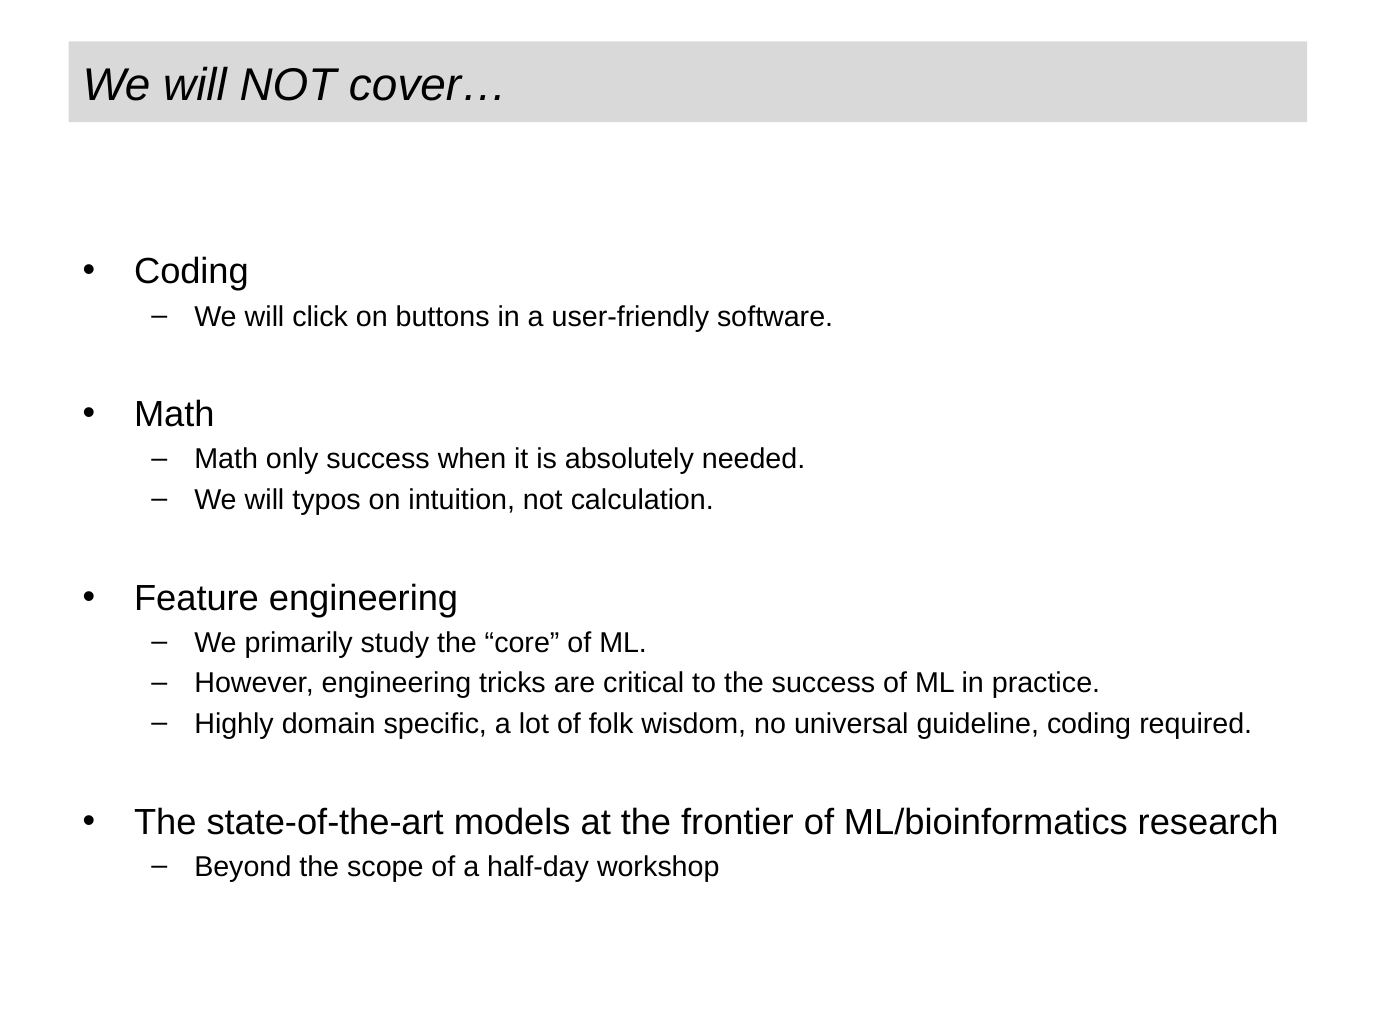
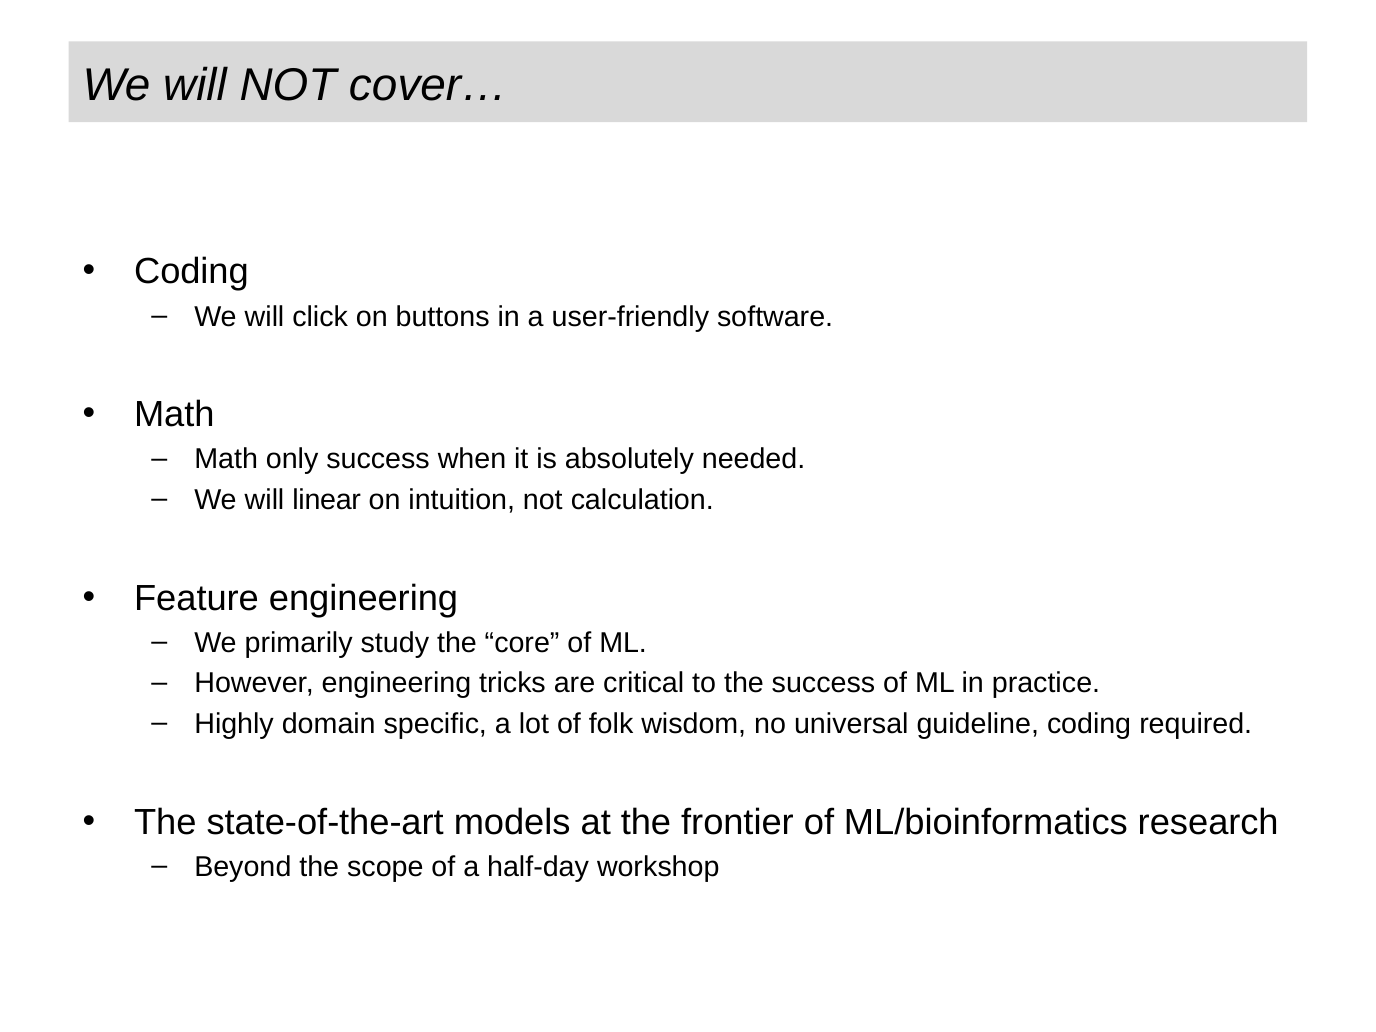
typos: typos -> linear (327, 500)
